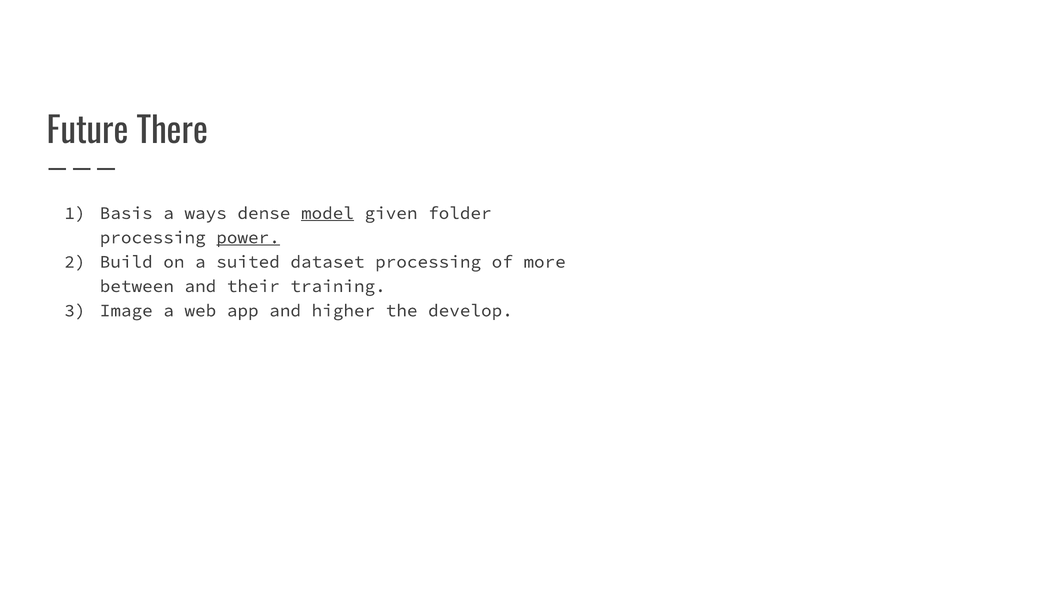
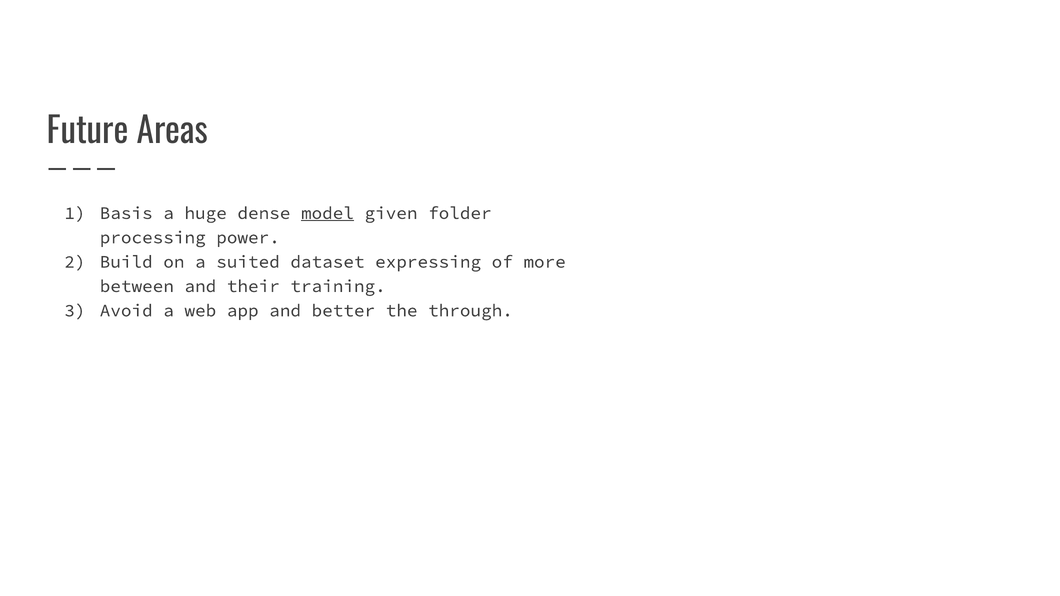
There: There -> Areas (172, 131)
ways: ways -> huge (206, 213)
power underline: present -> none (248, 238)
dataset processing: processing -> expressing (428, 262)
Image: Image -> Avoid (126, 311)
higher: higher -> better (343, 311)
develop: develop -> through (470, 311)
